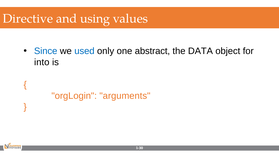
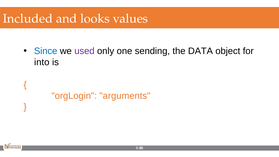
Directive: Directive -> Included (28, 19)
using: using -> looks (95, 19)
used colour: blue -> purple (84, 51)
abstract: abstract -> sending (152, 51)
